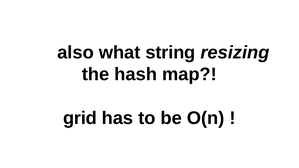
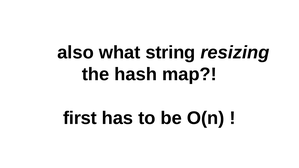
grid: grid -> first (80, 118)
